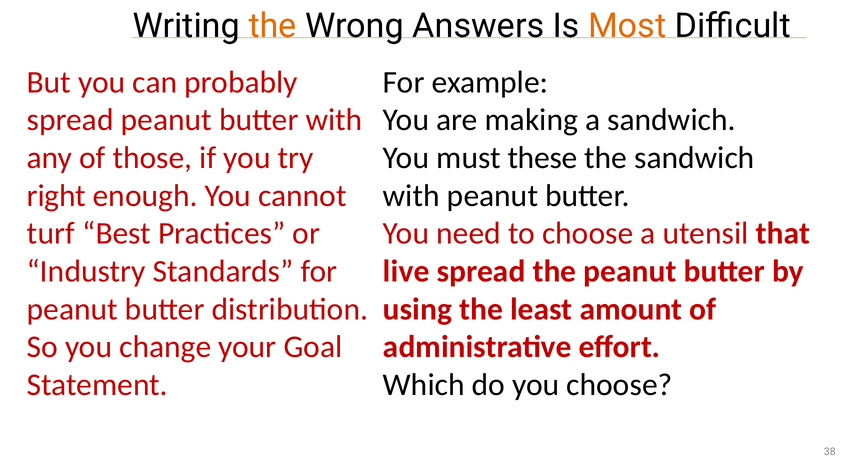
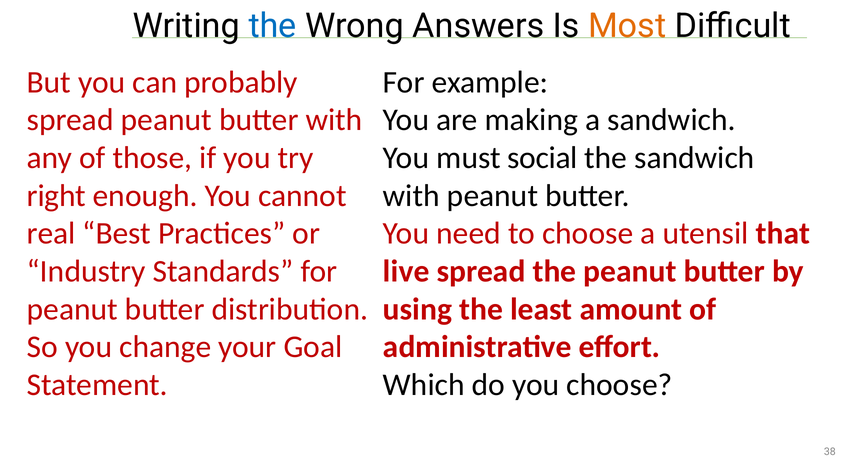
the colour: orange -> blue (273, 26)
these: these -> social (543, 158)
turf: turf -> real (51, 234)
